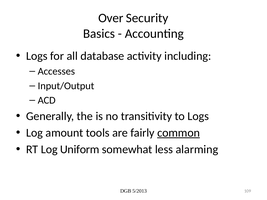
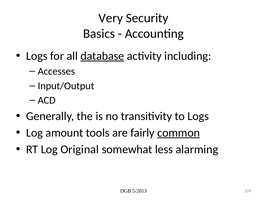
Over: Over -> Very (111, 18)
database underline: none -> present (102, 56)
Uniform: Uniform -> Original (80, 150)
